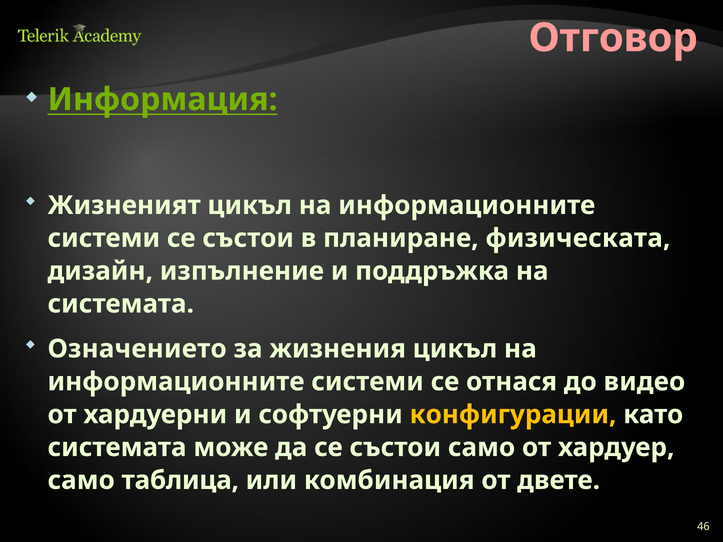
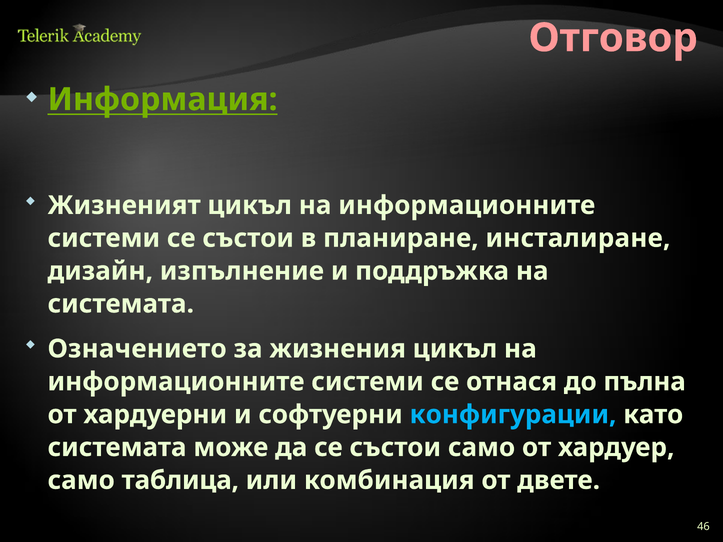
физическата: физическата -> инсталиране (578, 238)
видео: видео -> пълна (645, 382)
конфигурации colour: yellow -> light blue (513, 415)
